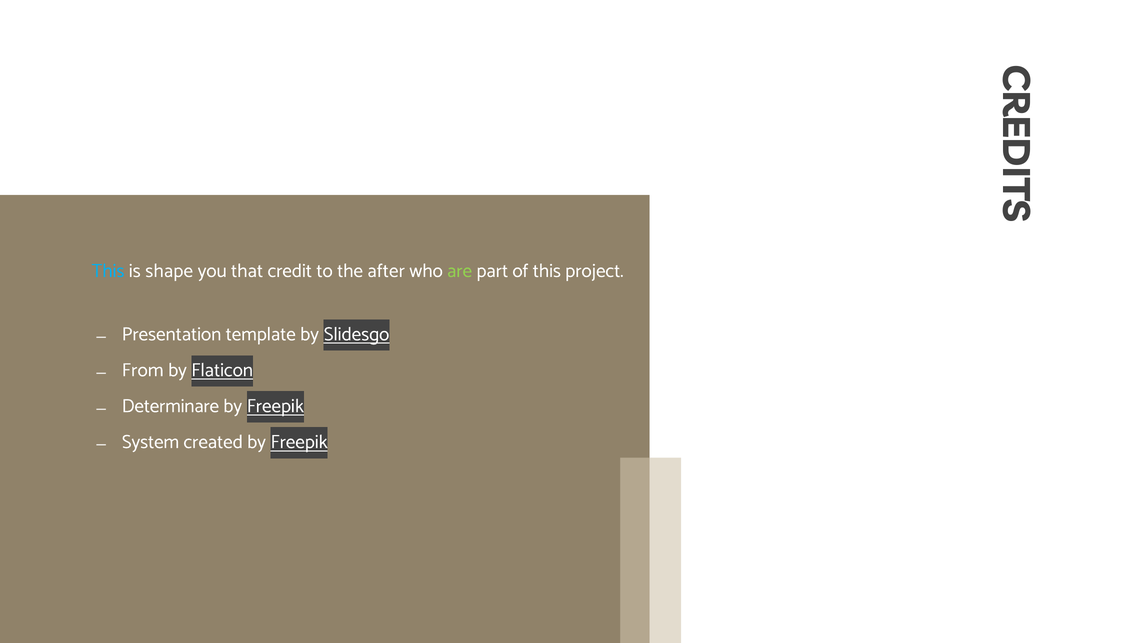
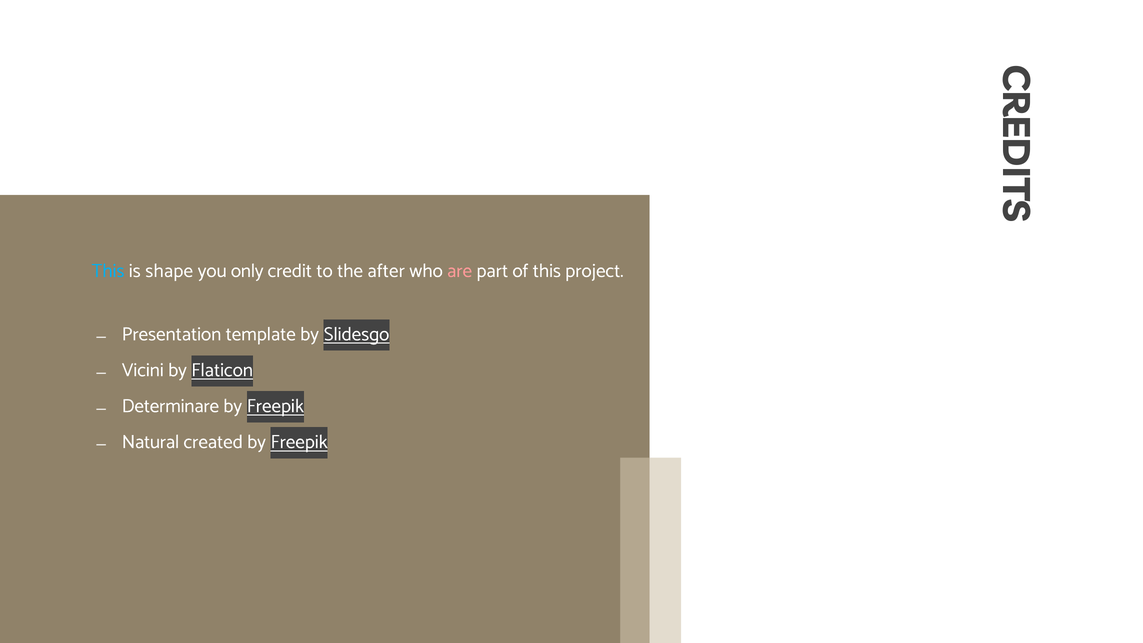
that: that -> only (247, 271)
are colour: light green -> pink (460, 271)
From: From -> Vicini (143, 370)
System: System -> Natural (151, 442)
